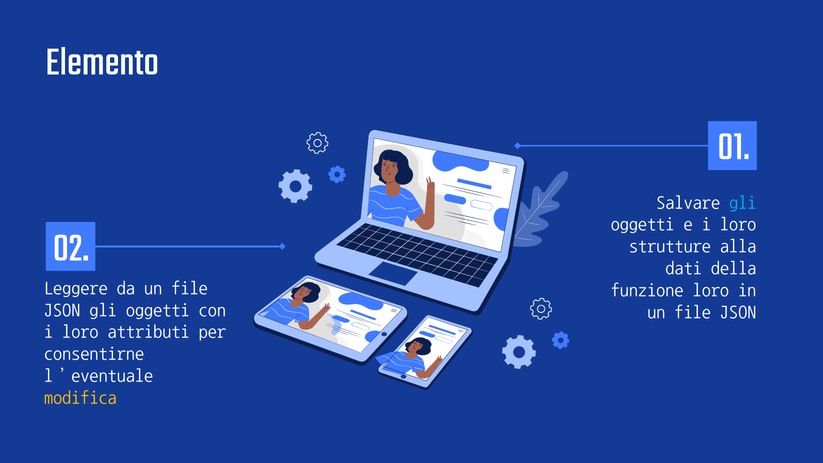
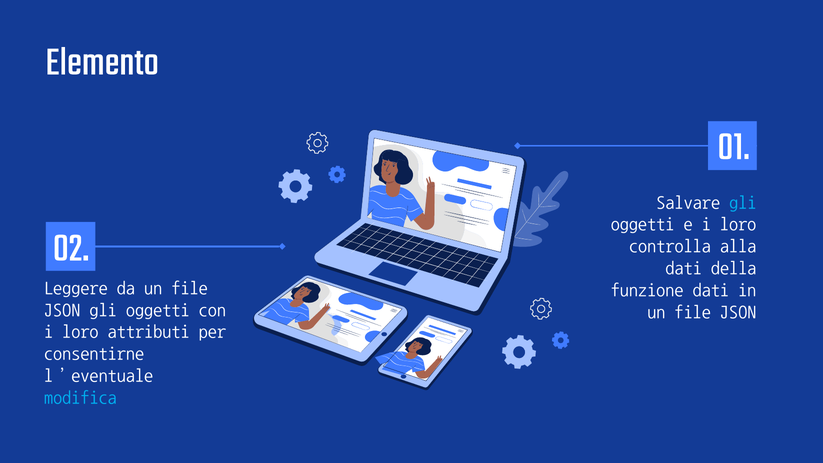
strutture: strutture -> controlla (670, 246)
funzione loro: loro -> dati (711, 290)
modifica colour: yellow -> light blue (80, 397)
